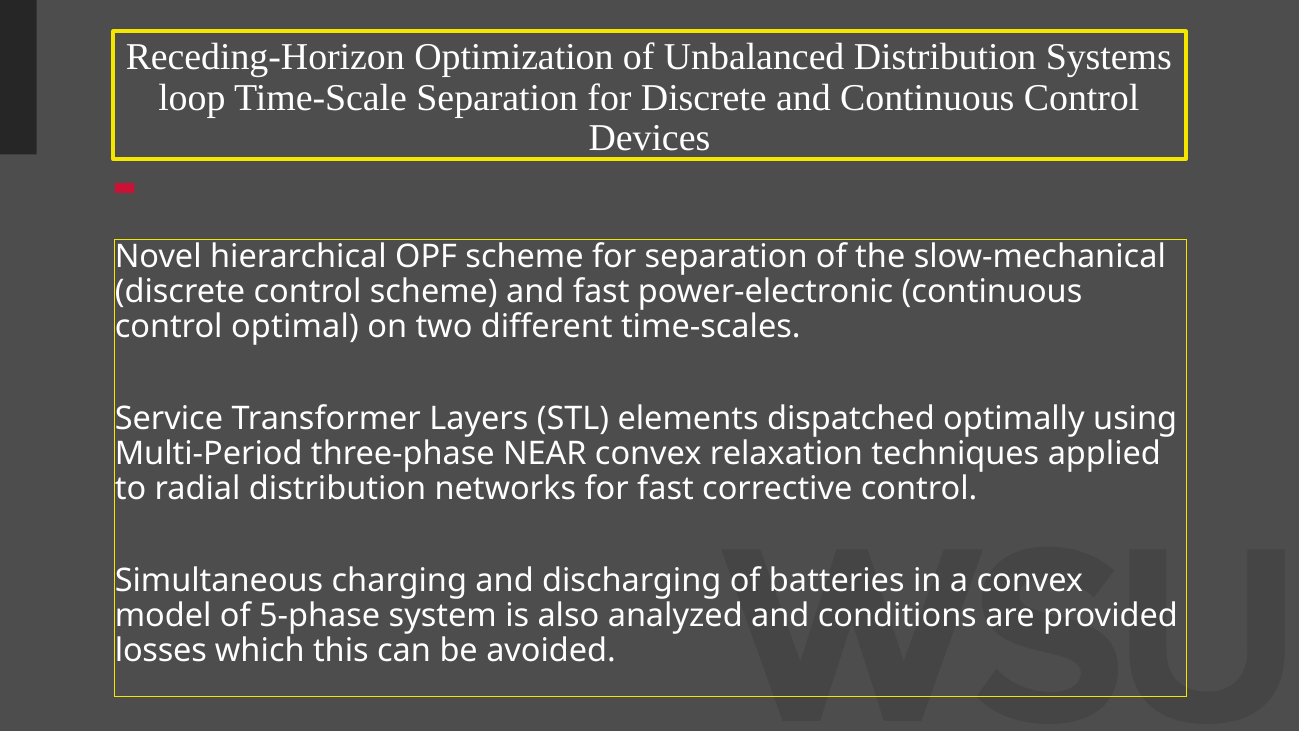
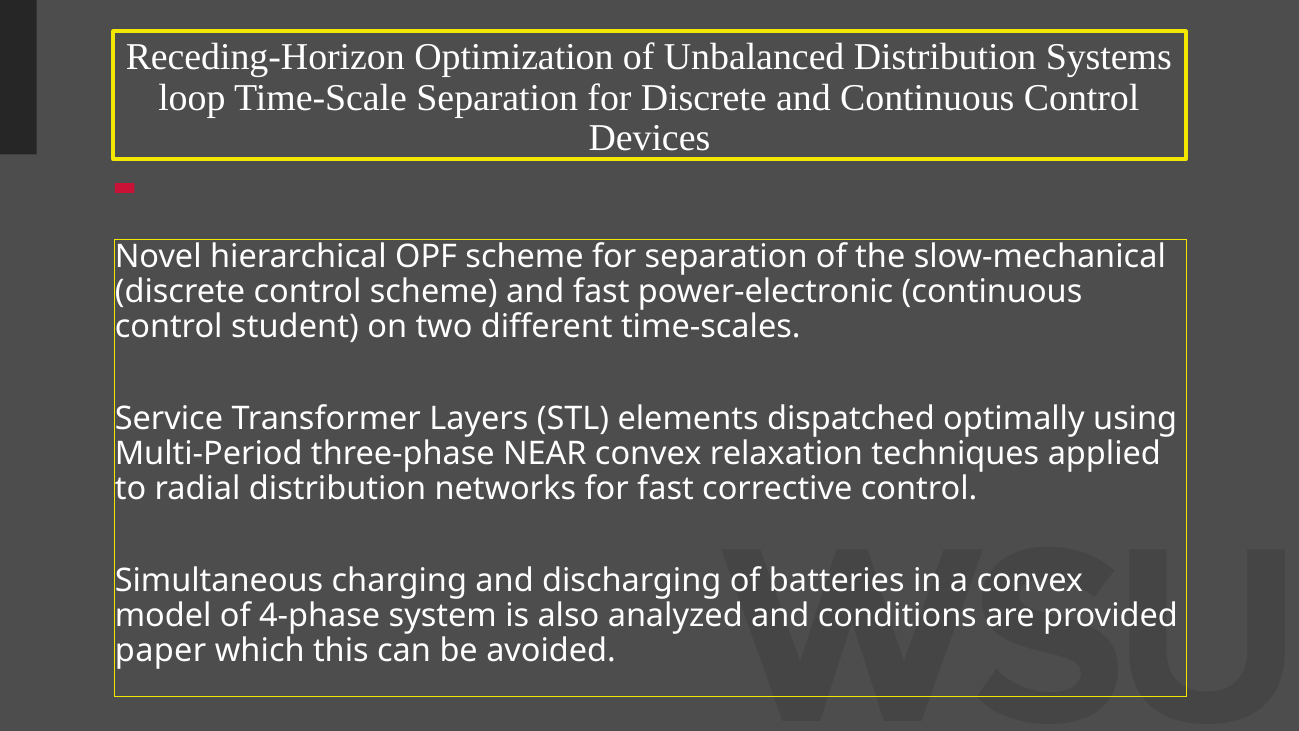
optimal: optimal -> student (295, 327)
5-phase: 5-phase -> 4-phase (320, 616)
losses: losses -> paper (161, 651)
